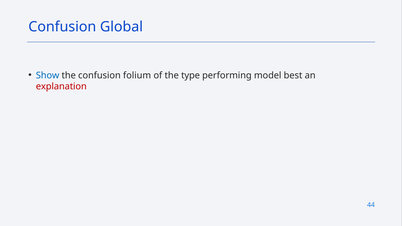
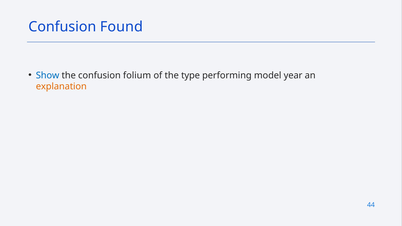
Global: Global -> Found (121, 27)
best: best -> year (293, 75)
explanation colour: red -> orange (61, 87)
